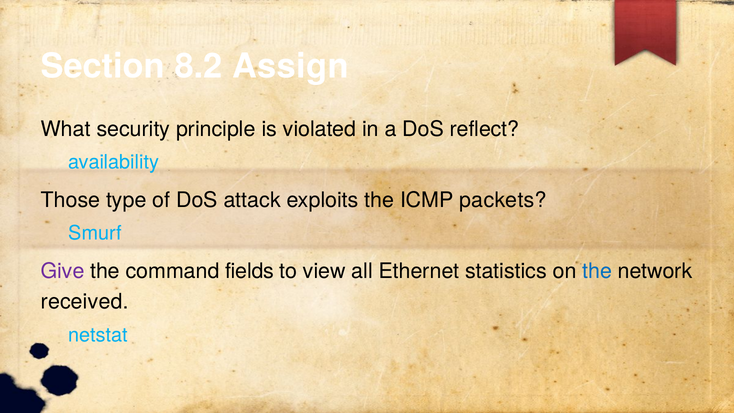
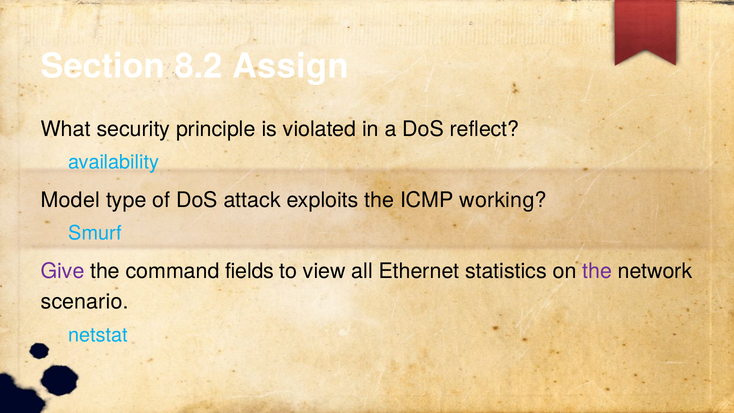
Those: Those -> Model (70, 200)
packets: packets -> working (503, 200)
the colour: blue -> purple (597, 271)
received: received -> scenario (85, 302)
